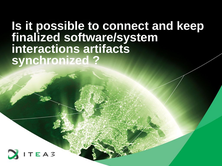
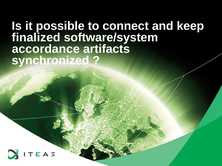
interactions: interactions -> accordance (46, 49)
